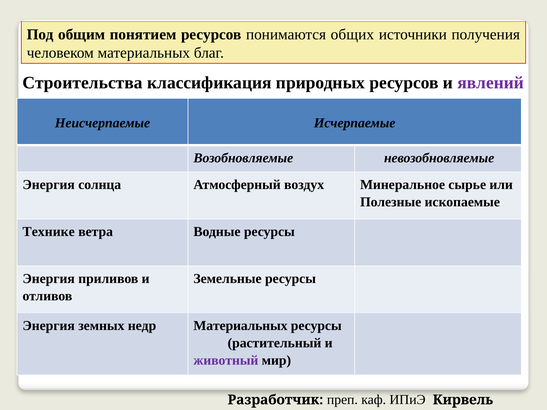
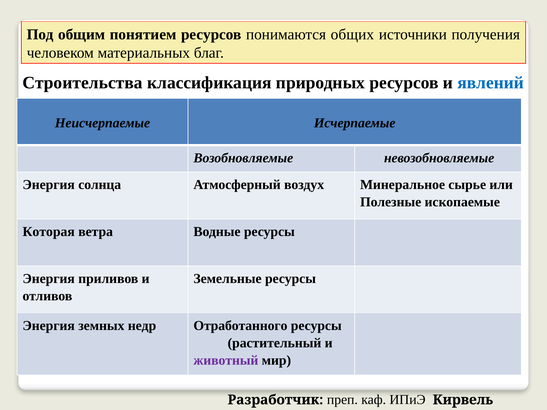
явлений colour: purple -> blue (491, 83)
Технике: Технике -> Которая (49, 232)
недр Материальных: Материальных -> Отработанного (240, 326)
